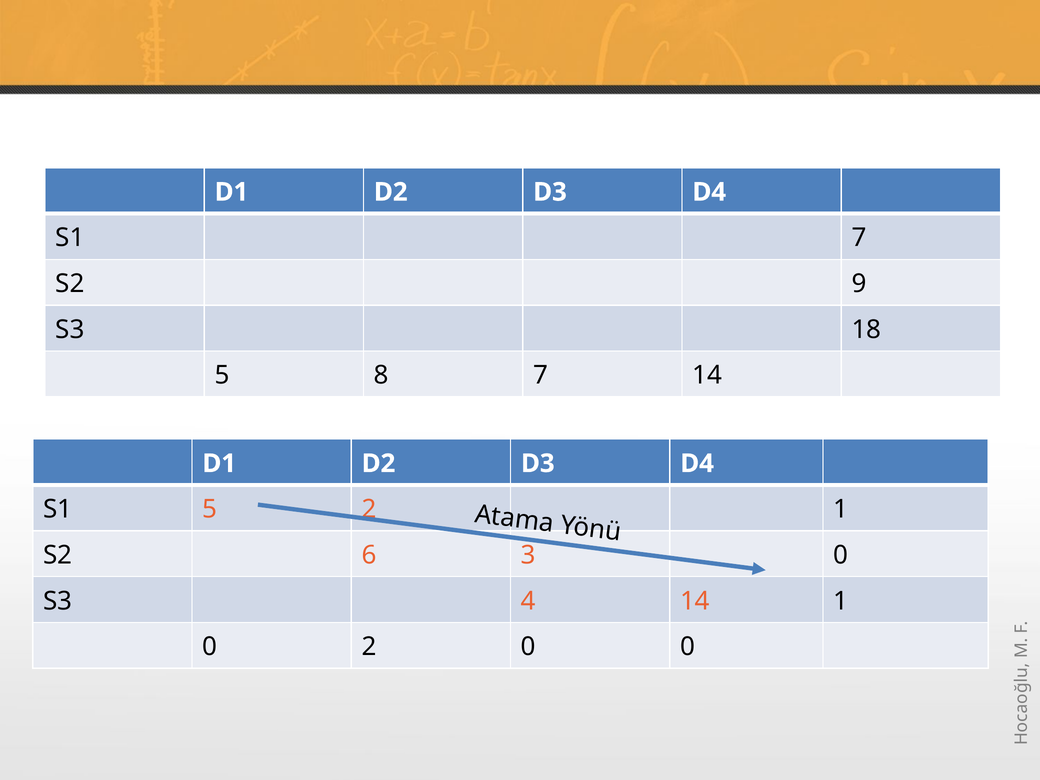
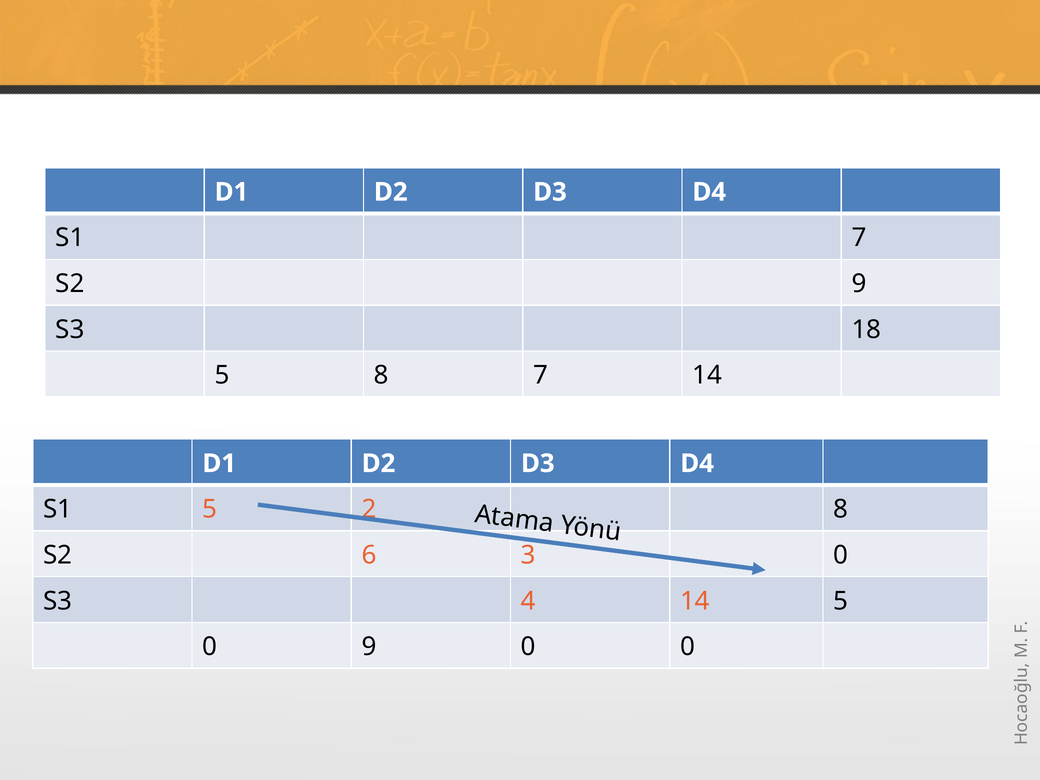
1: 1 -> 8 (841, 509)
14 1: 1 -> 5 (841, 601)
0 2: 2 -> 9 (369, 647)
